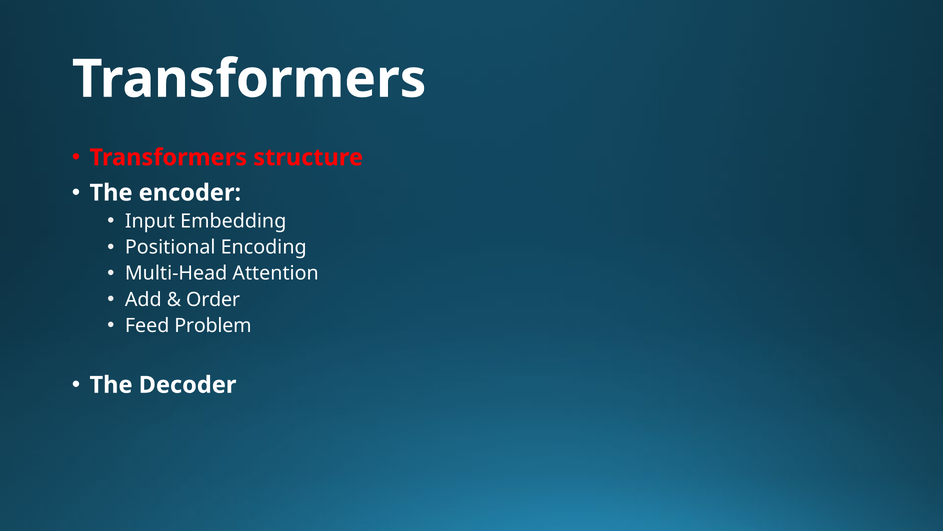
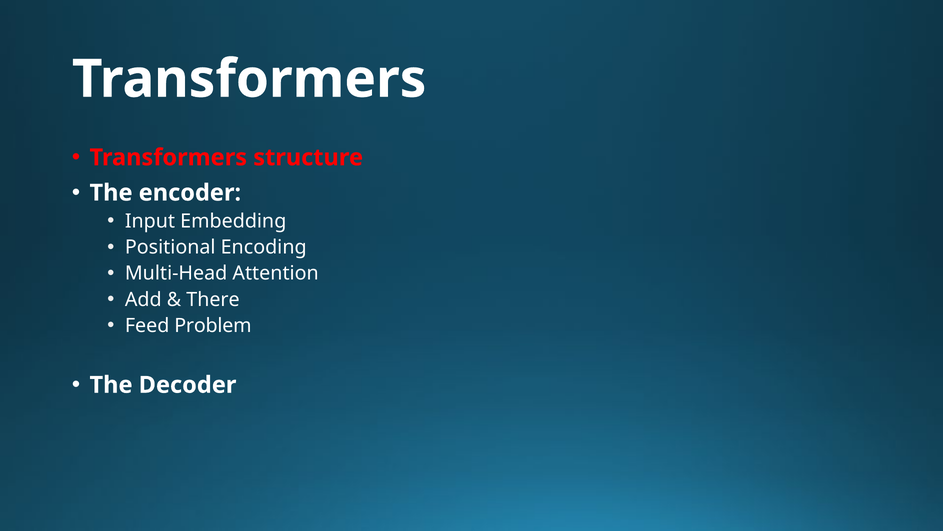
Order: Order -> There (213, 299)
